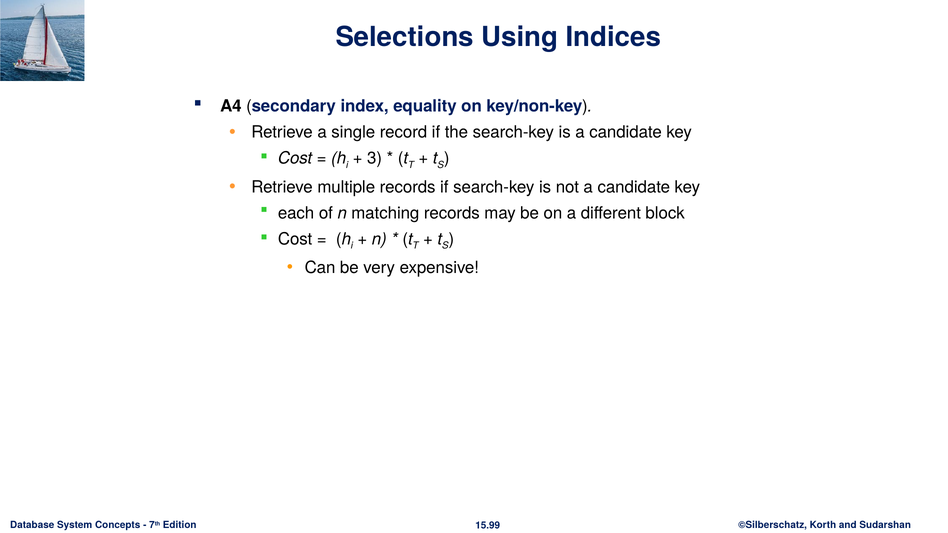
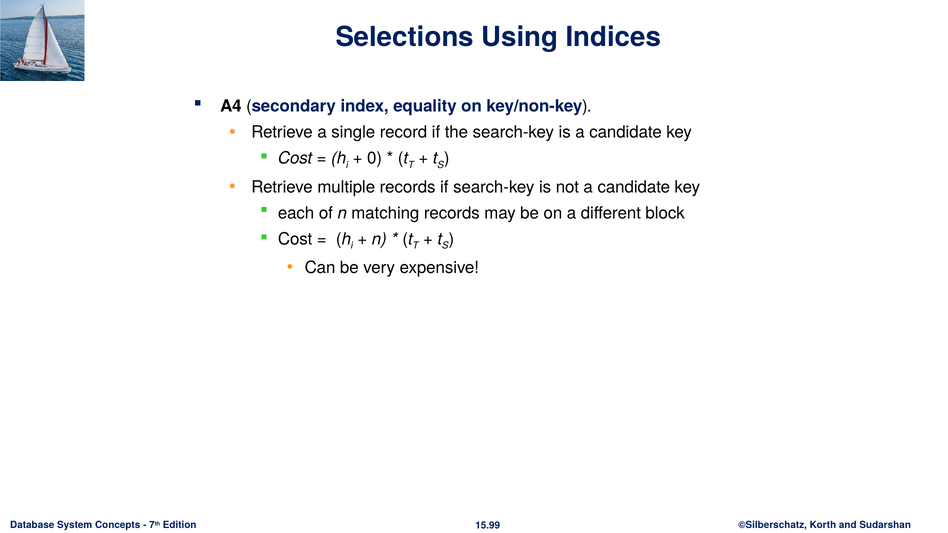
3: 3 -> 0 (375, 158)
